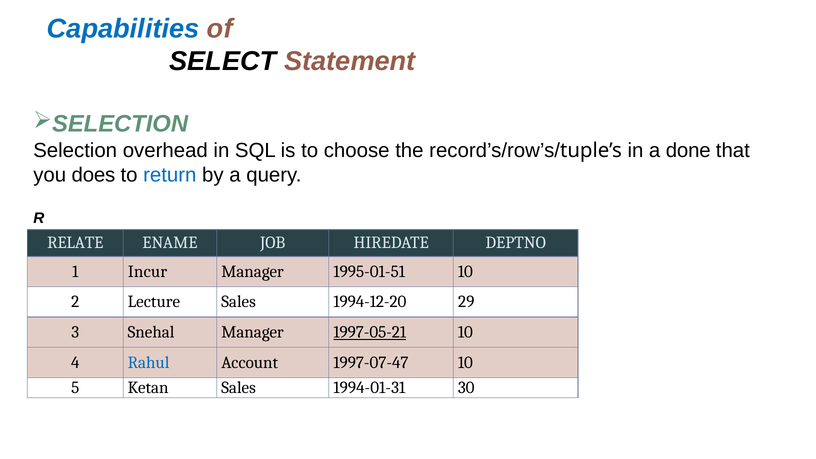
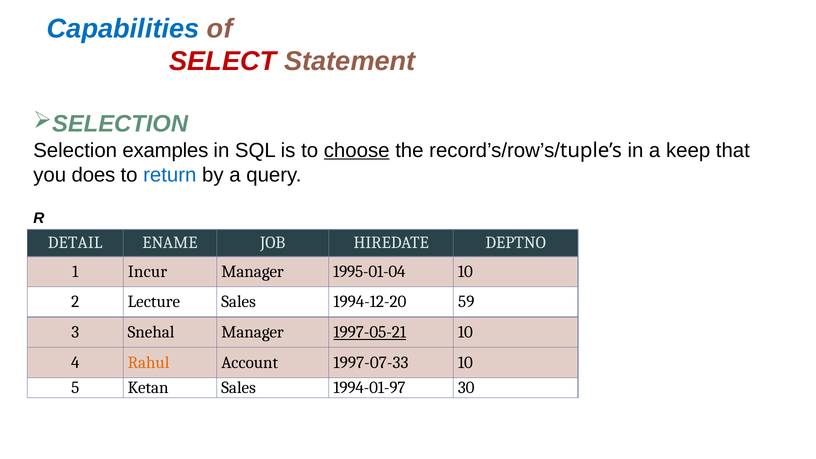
SELECT colour: black -> red (223, 61)
overhead: overhead -> examples (165, 150)
choose underline: none -> present (357, 150)
done: done -> keep (688, 150)
RELATE: RELATE -> DETAIL (75, 243)
1995-01-51: 1995-01-51 -> 1995-01-04 (369, 271)
29: 29 -> 59 (466, 302)
Rahul colour: blue -> orange (149, 362)
1997-07-47: 1997-07-47 -> 1997-07-33 (371, 362)
1994-01-31: 1994-01-31 -> 1994-01-97 (369, 388)
